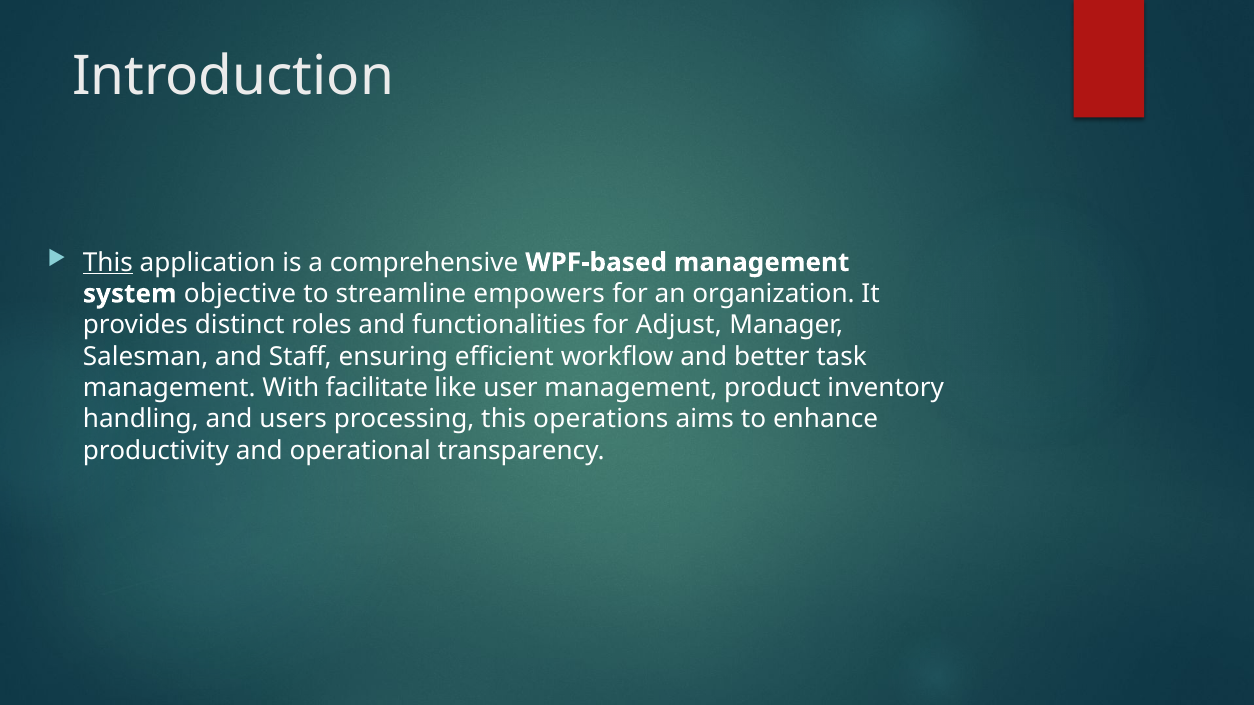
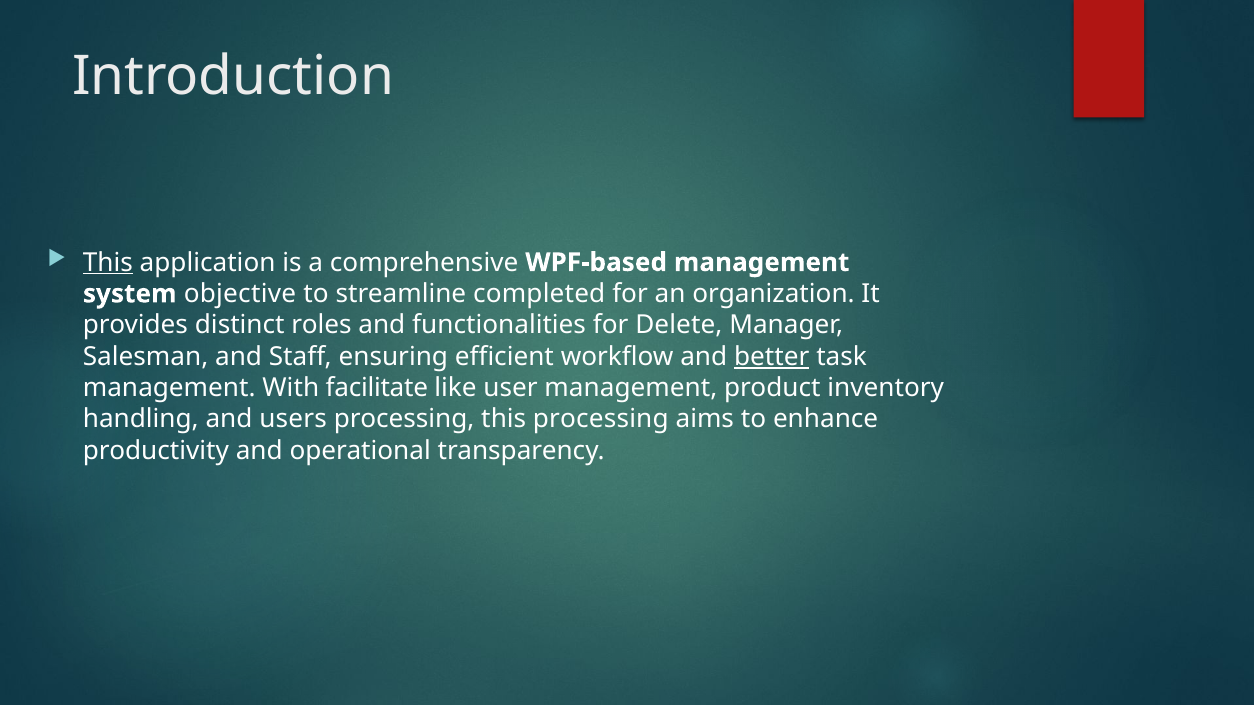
empowers: empowers -> completed (539, 294)
Adjust: Adjust -> Delete (679, 325)
better underline: none -> present (772, 357)
this operations: operations -> processing (601, 420)
